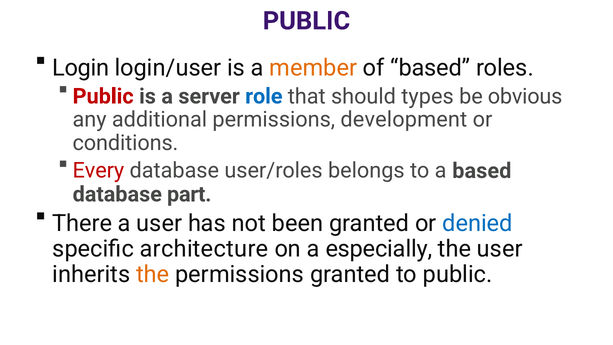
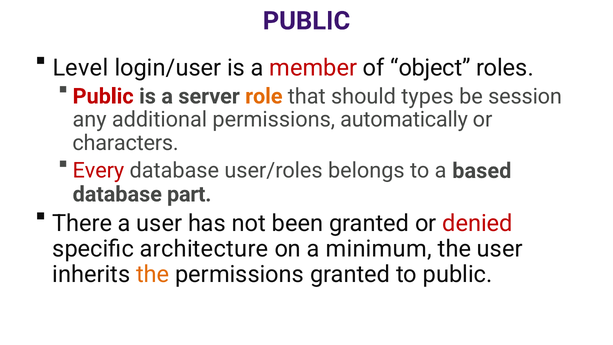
Login: Login -> Level (80, 68)
member colour: orange -> red (313, 68)
of based: based -> object (430, 68)
role colour: blue -> orange (264, 96)
obvious: obvious -> session (525, 96)
development: development -> automatically (404, 120)
conditions: conditions -> characters (126, 143)
denied colour: blue -> red (477, 223)
especially: especially -> minimum (379, 249)
